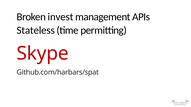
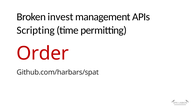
Stateless: Stateless -> Scripting (36, 30)
Skype: Skype -> Order (43, 54)
